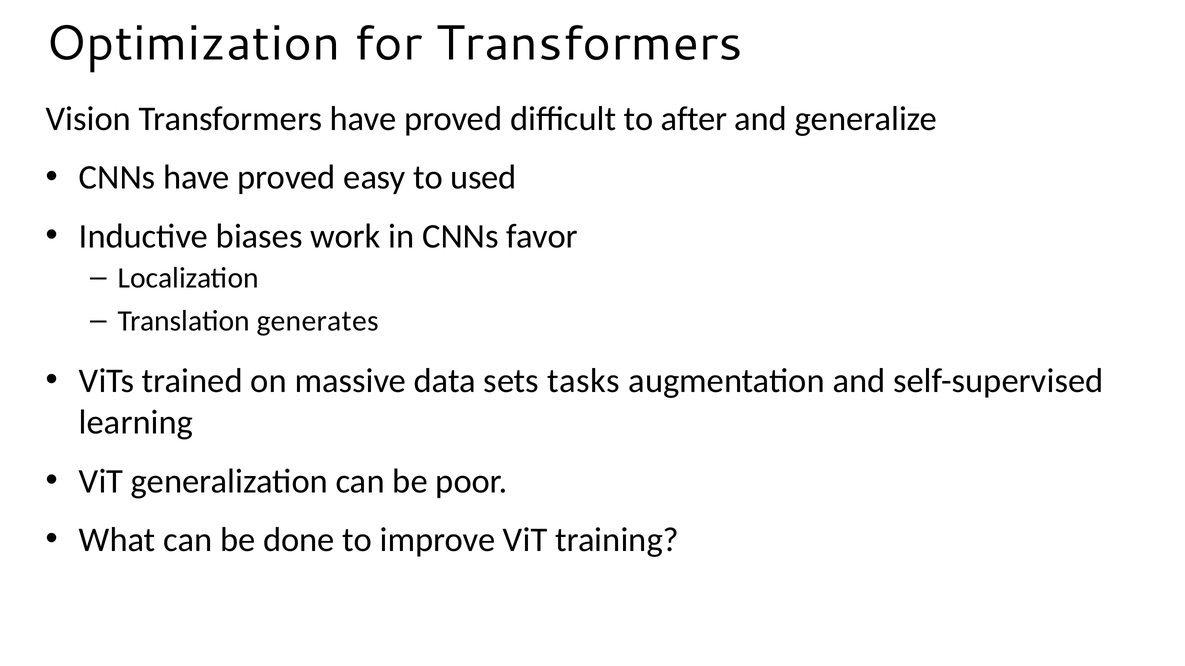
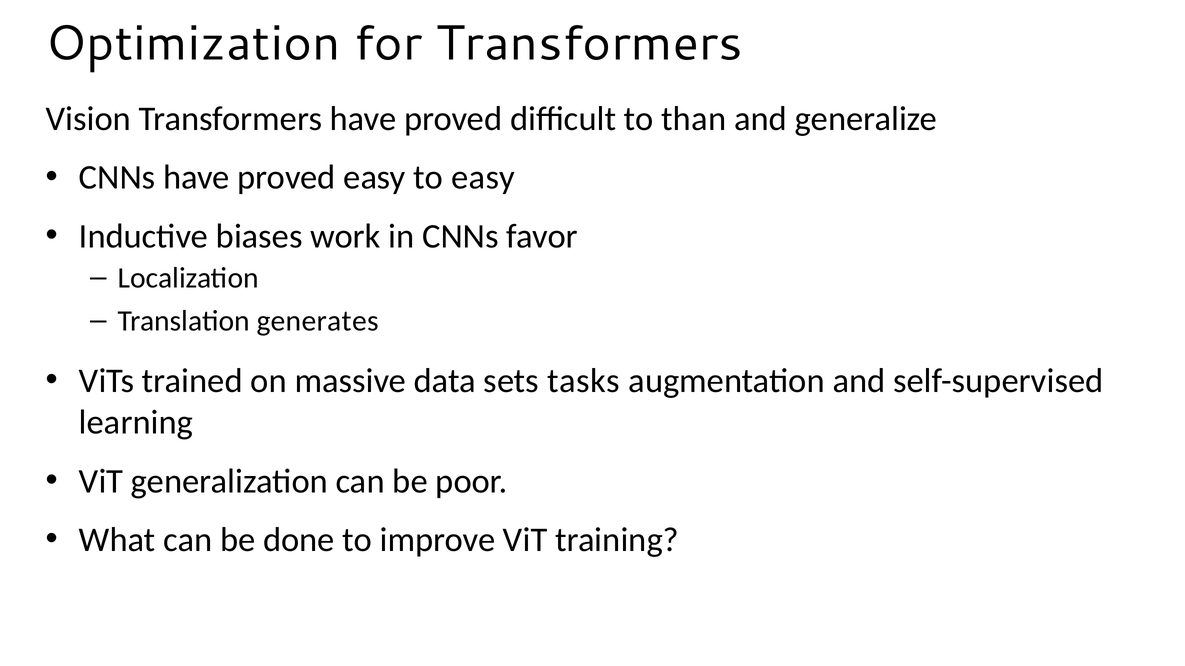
after: after -> than (694, 119)
to used: used -> easy (483, 178)
